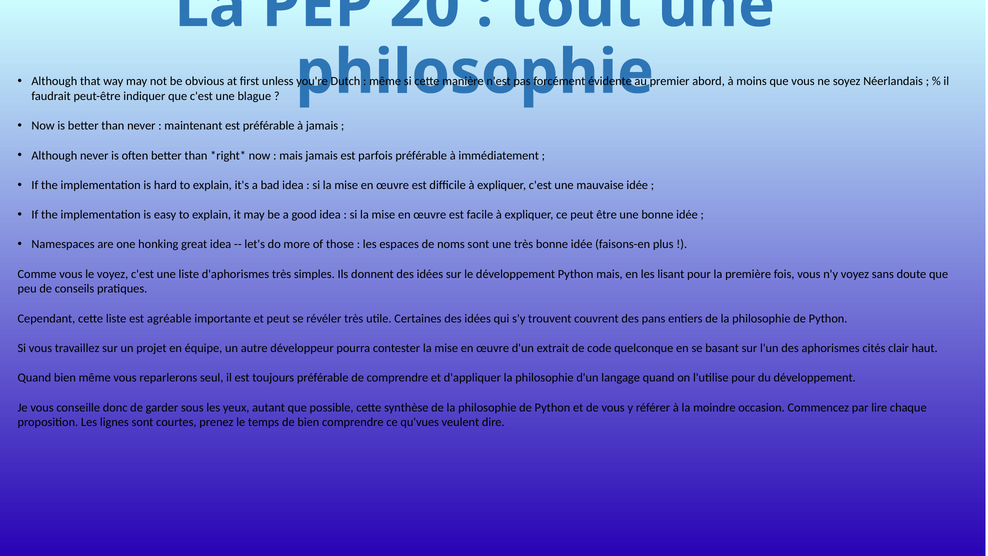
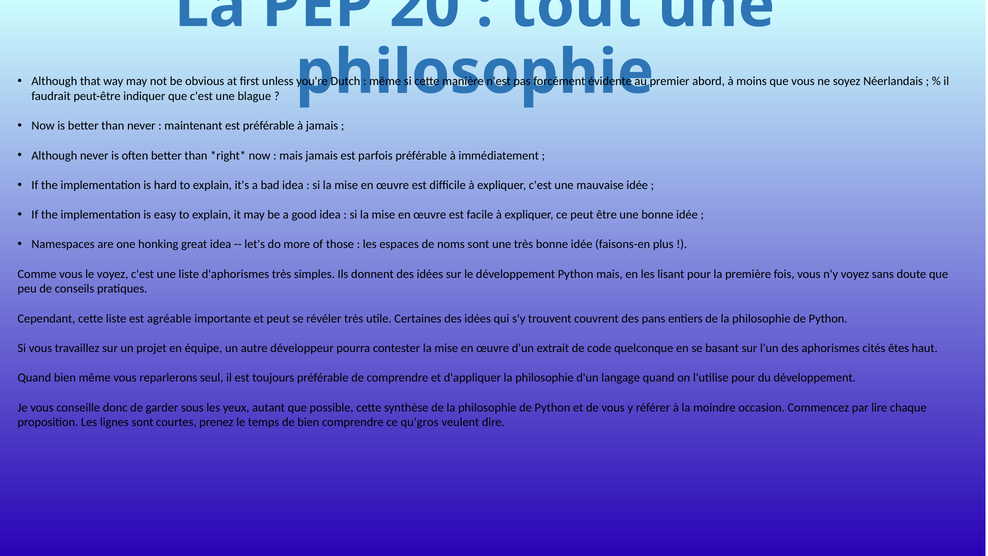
clair: clair -> êtes (899, 348)
qu'vues: qu'vues -> qu'gros (420, 422)
